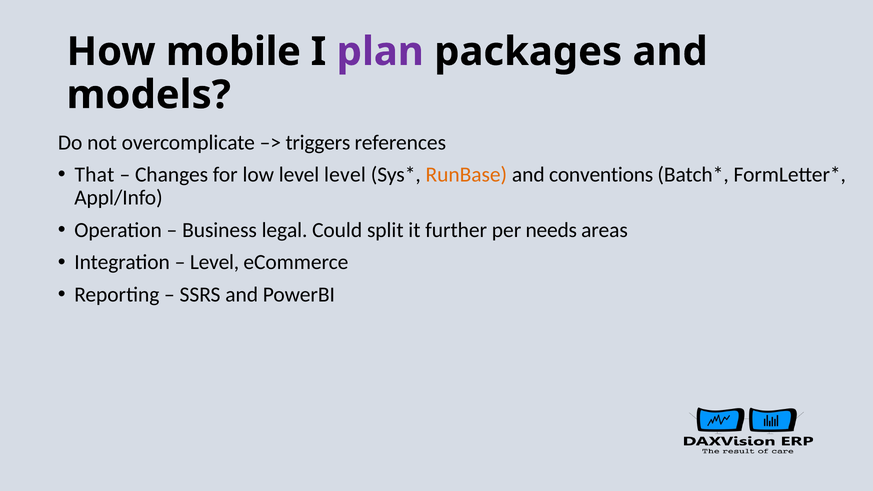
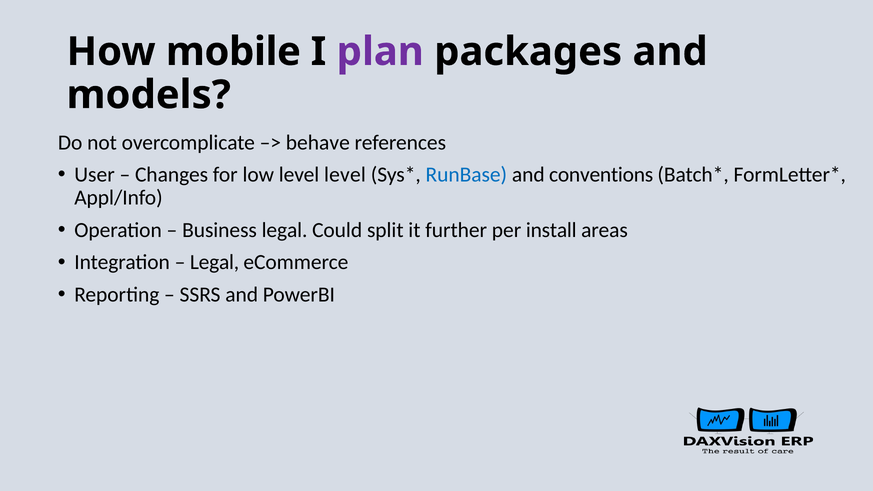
triggers: triggers -> behave (318, 143)
That: That -> User (95, 175)
RunBase colour: orange -> blue (466, 175)
needs: needs -> install (551, 230)
Level: Level -> Legal (215, 262)
